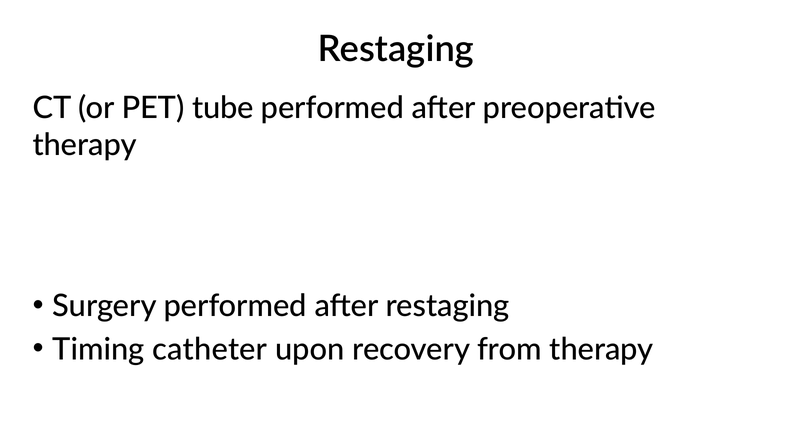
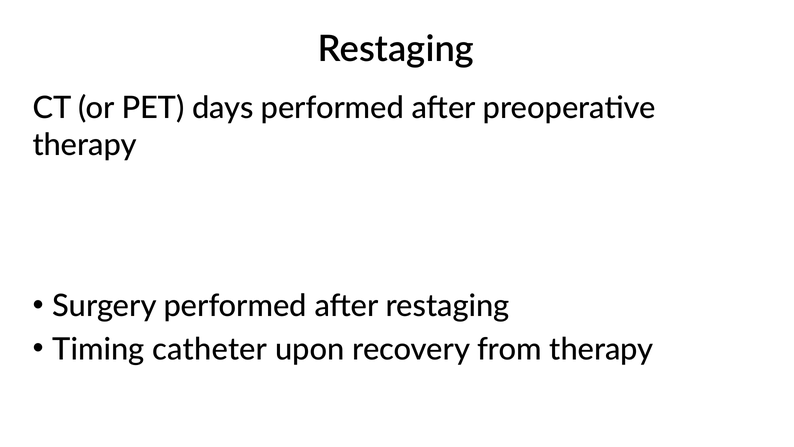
tube: tube -> days (223, 108)
